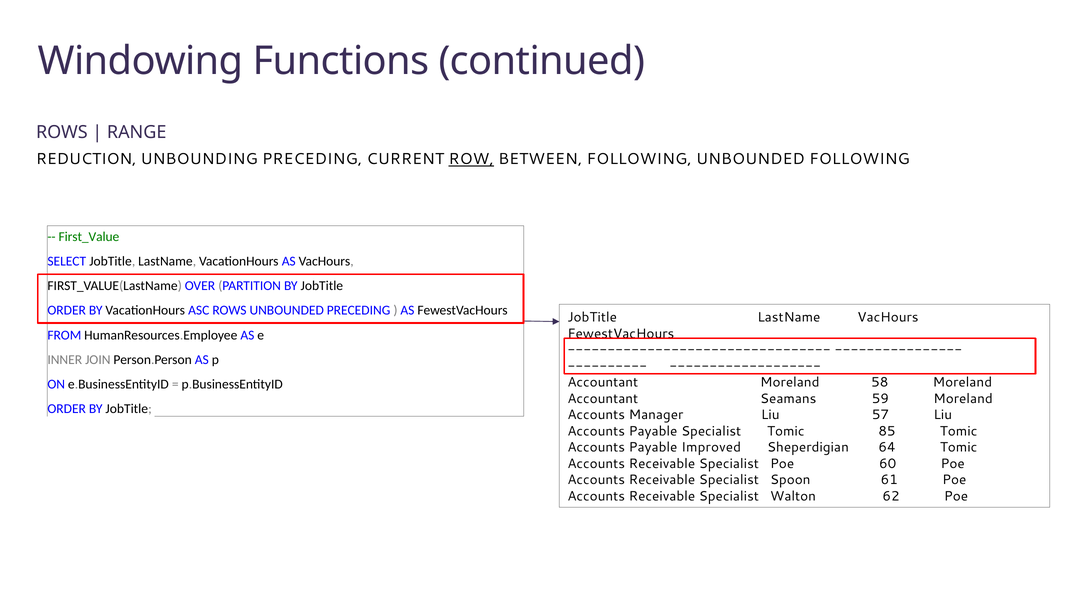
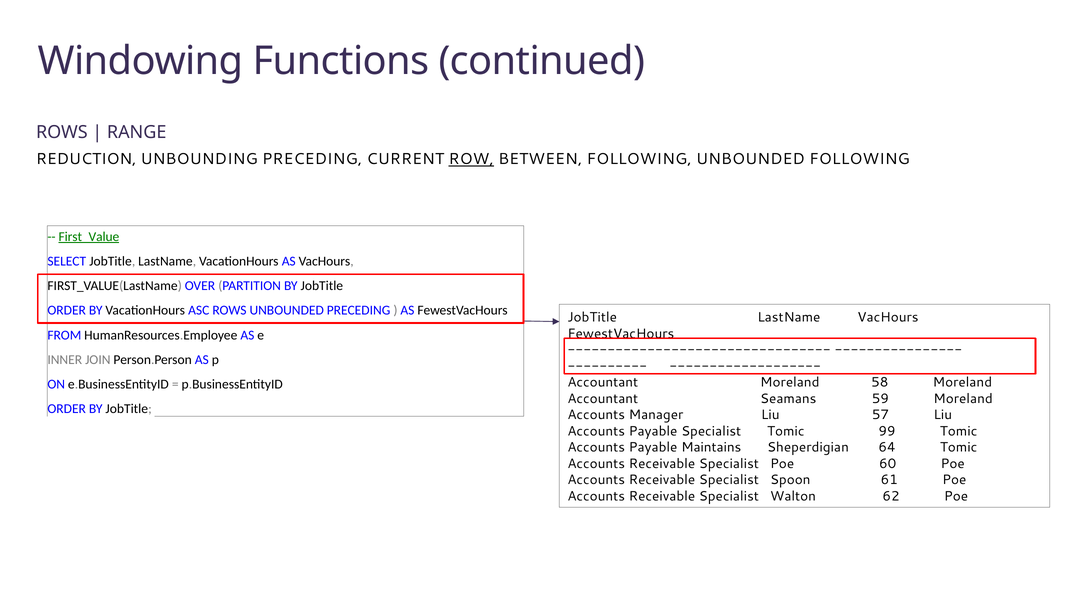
First_Value underline: none -> present (89, 237)
85: 85 -> 99 (887, 431)
Improved: Improved -> Maintains (711, 448)
